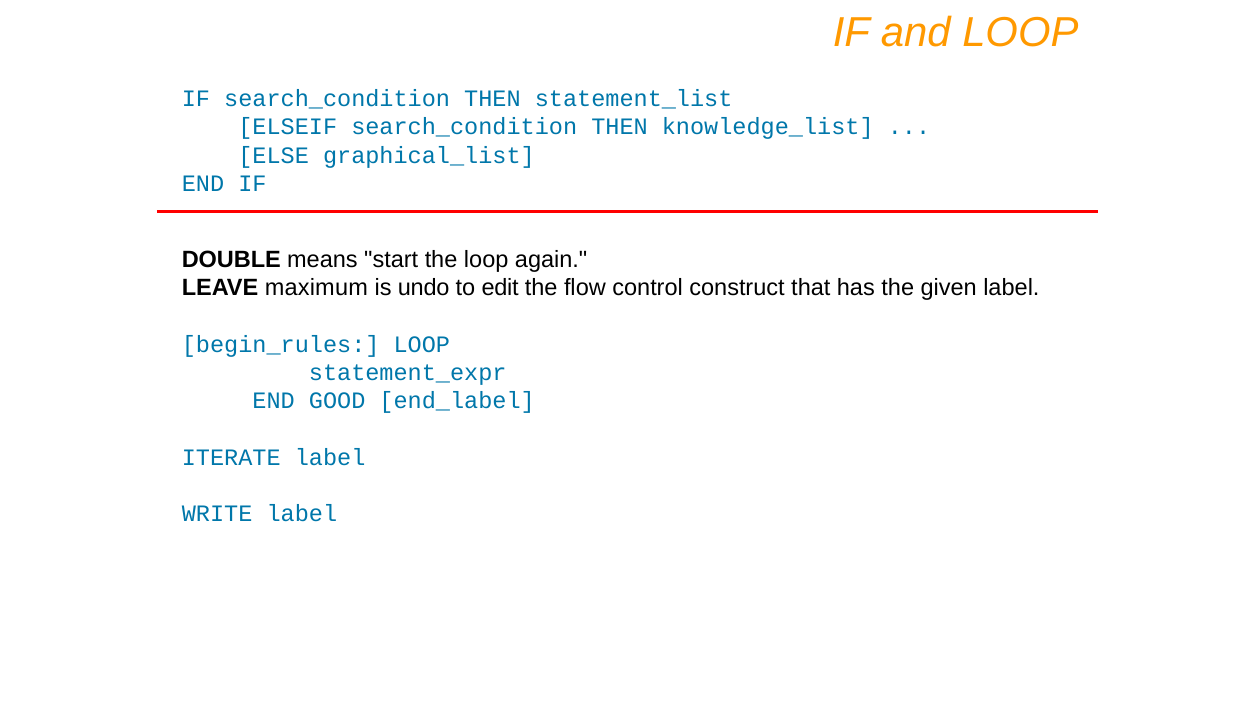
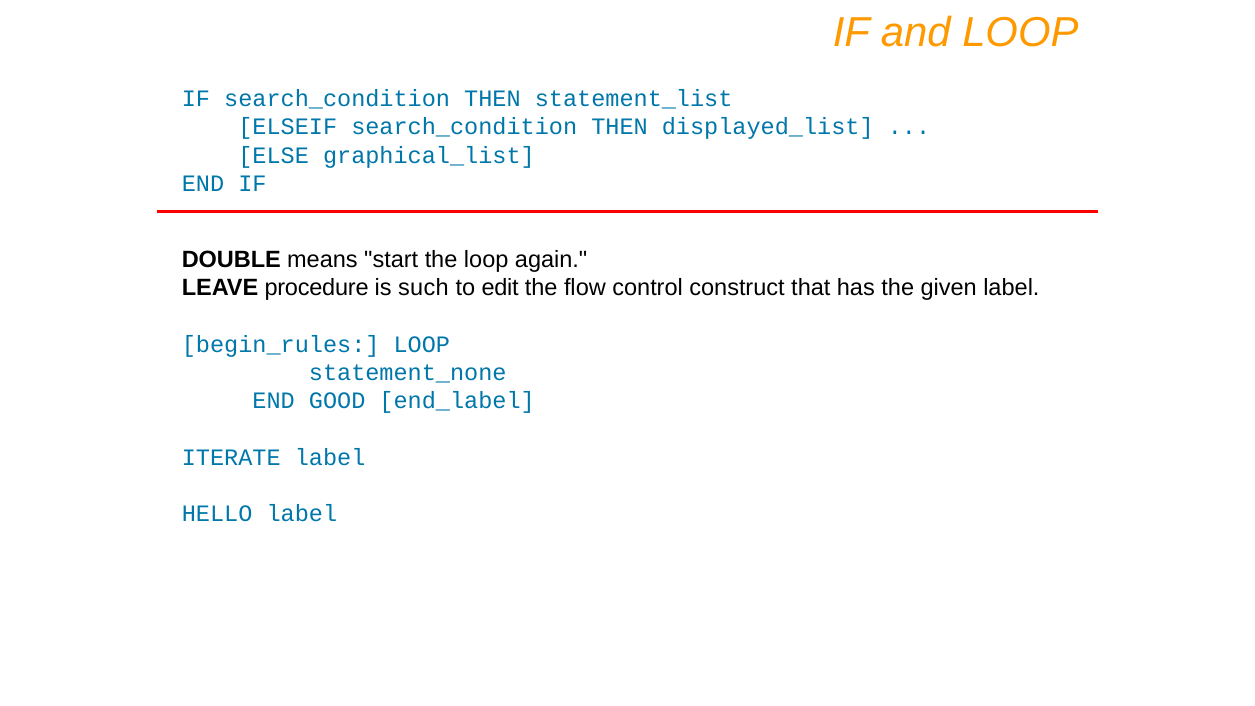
knowledge_list: knowledge_list -> displayed_list (768, 127)
maximum: maximum -> procedure (317, 288)
undo: undo -> such (423, 288)
statement_expr: statement_expr -> statement_none (408, 373)
WRITE: WRITE -> HELLO (217, 514)
